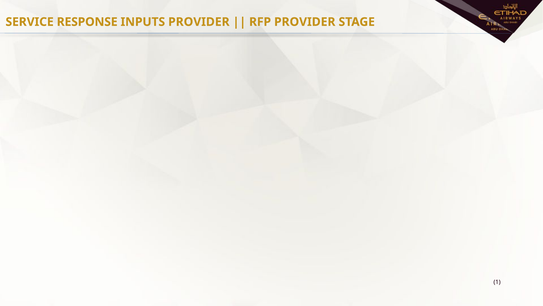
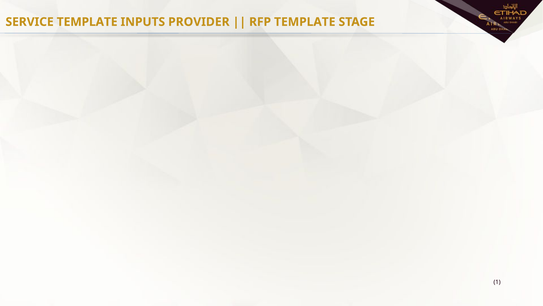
SERVICE RESPONSE: RESPONSE -> TEMPLATE (87, 22)
RFP PROVIDER: PROVIDER -> TEMPLATE (305, 22)
